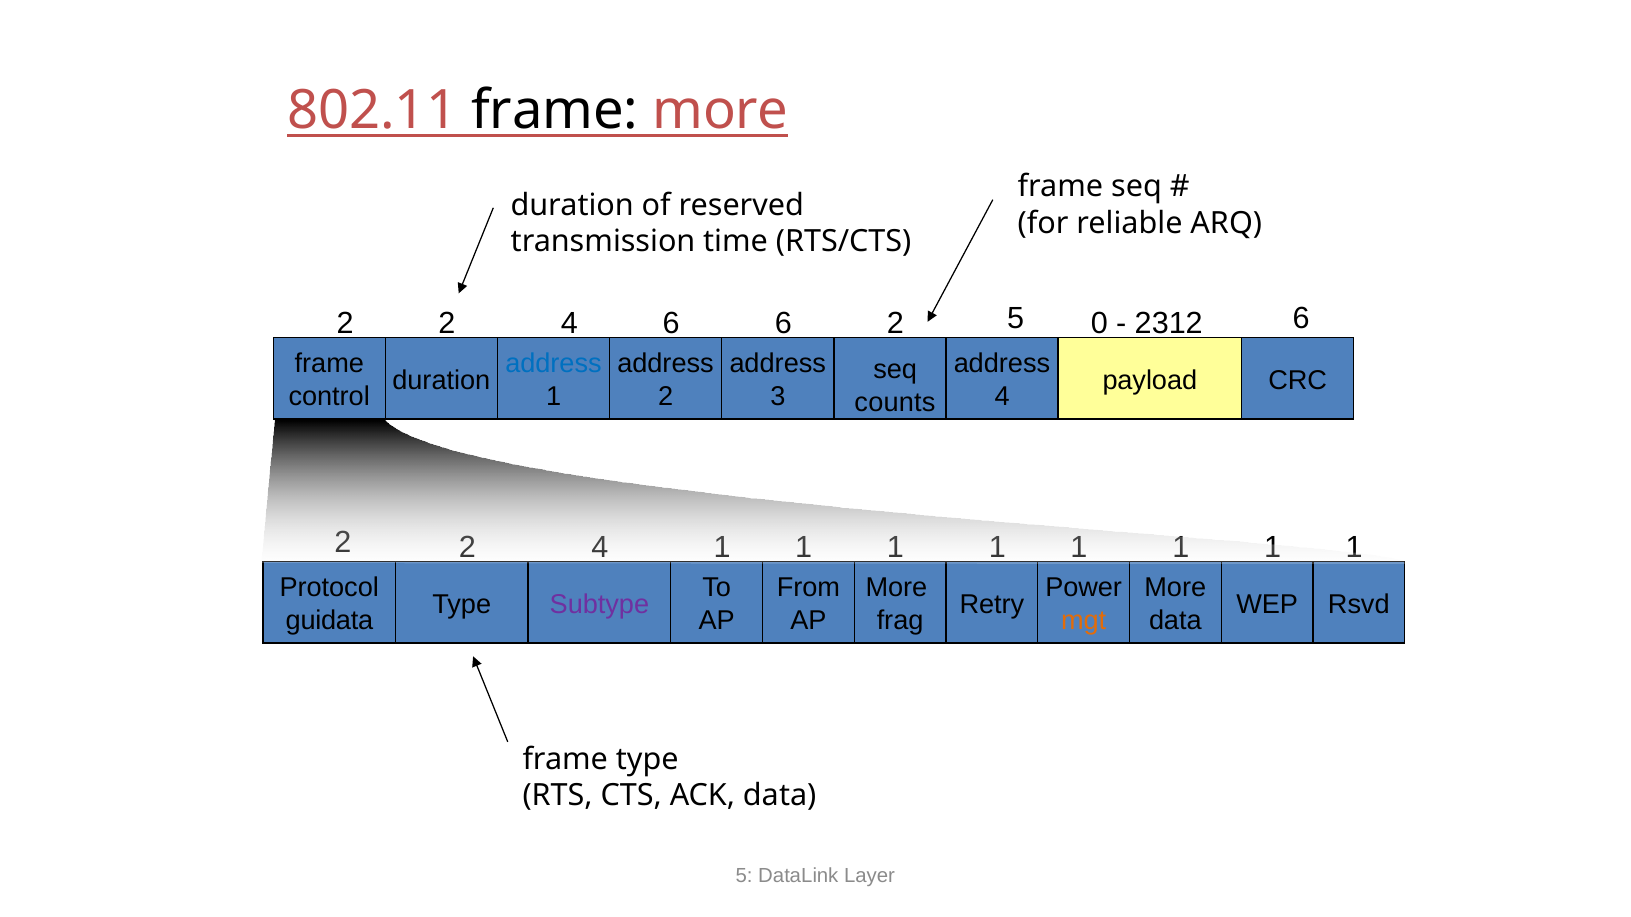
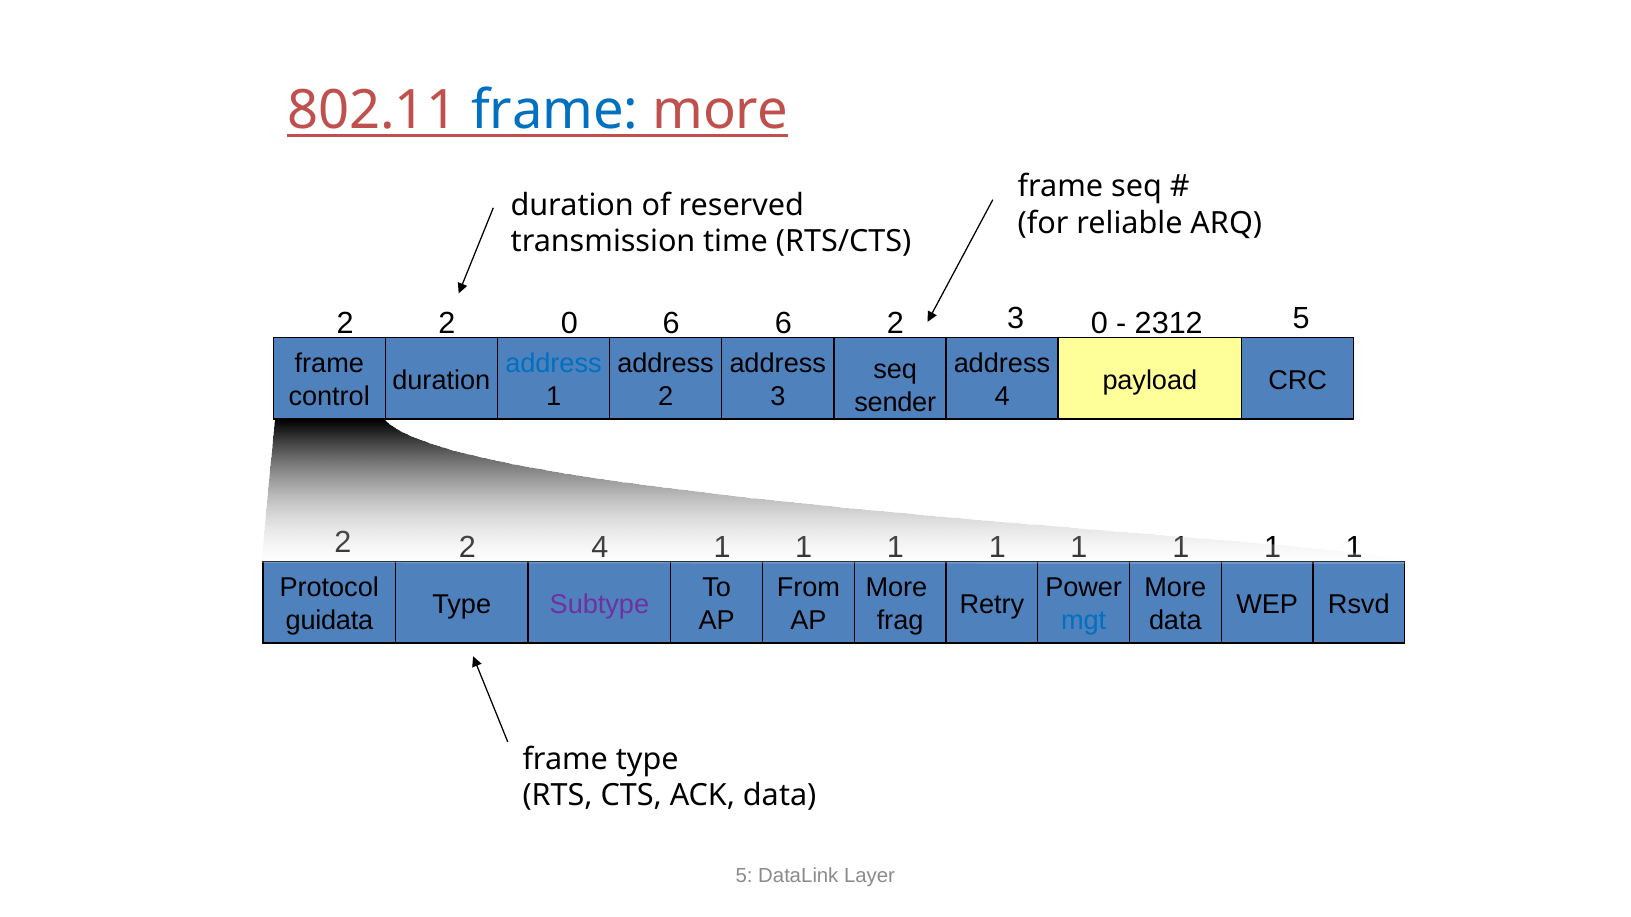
frame colour: black -> blue (555, 111)
4: 4 -> 0 (569, 323)
2 5: 5 -> 3 (1016, 318)
2312 6: 6 -> 5 (1301, 318)
counts: counts -> sender (895, 403)
mgt colour: orange -> blue (1084, 621)
